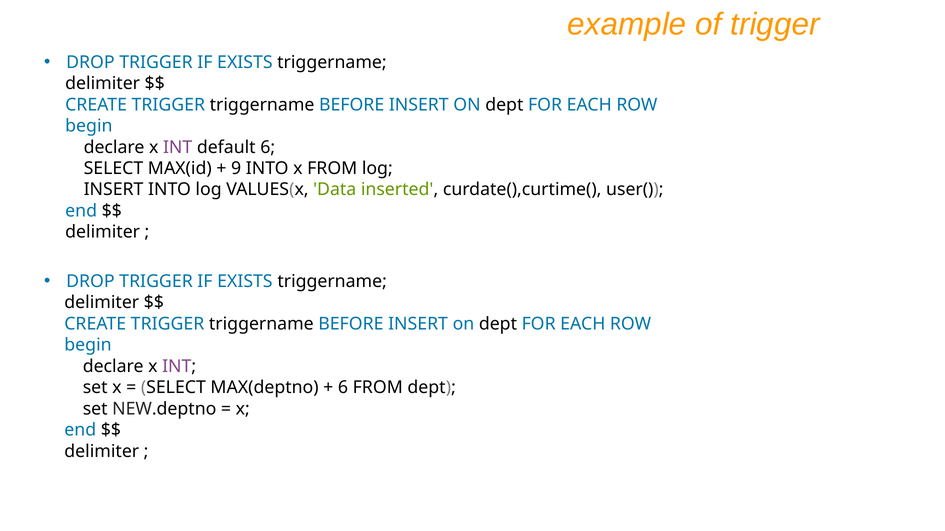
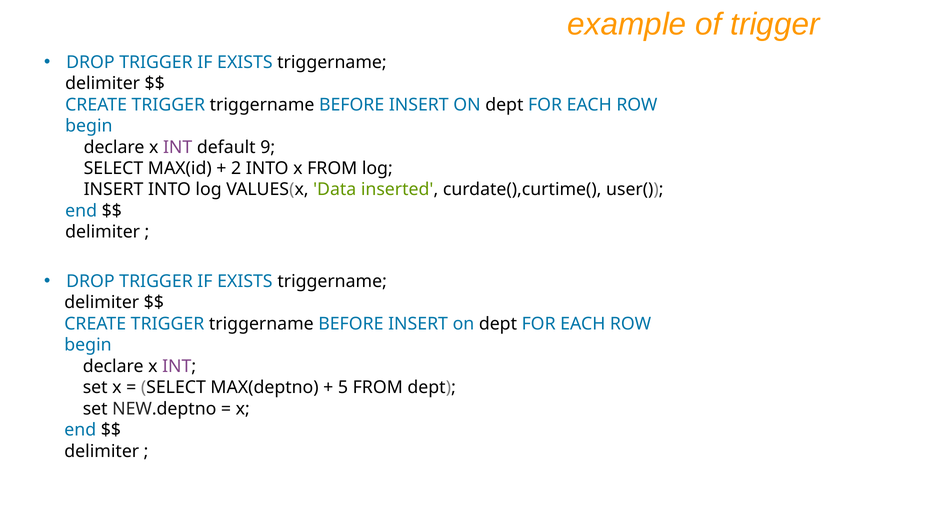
default 6: 6 -> 9 (268, 147)
9: 9 -> 2 (236, 169)
6: 6 -> 5 (343, 388)
